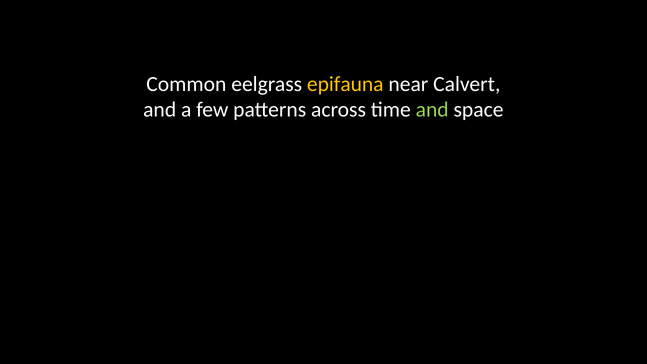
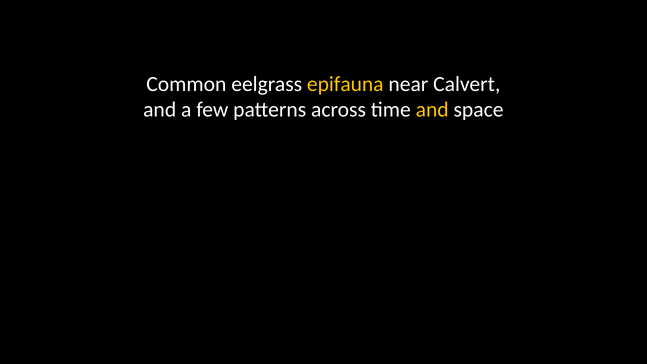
and colour: light green -> yellow (432, 110)
